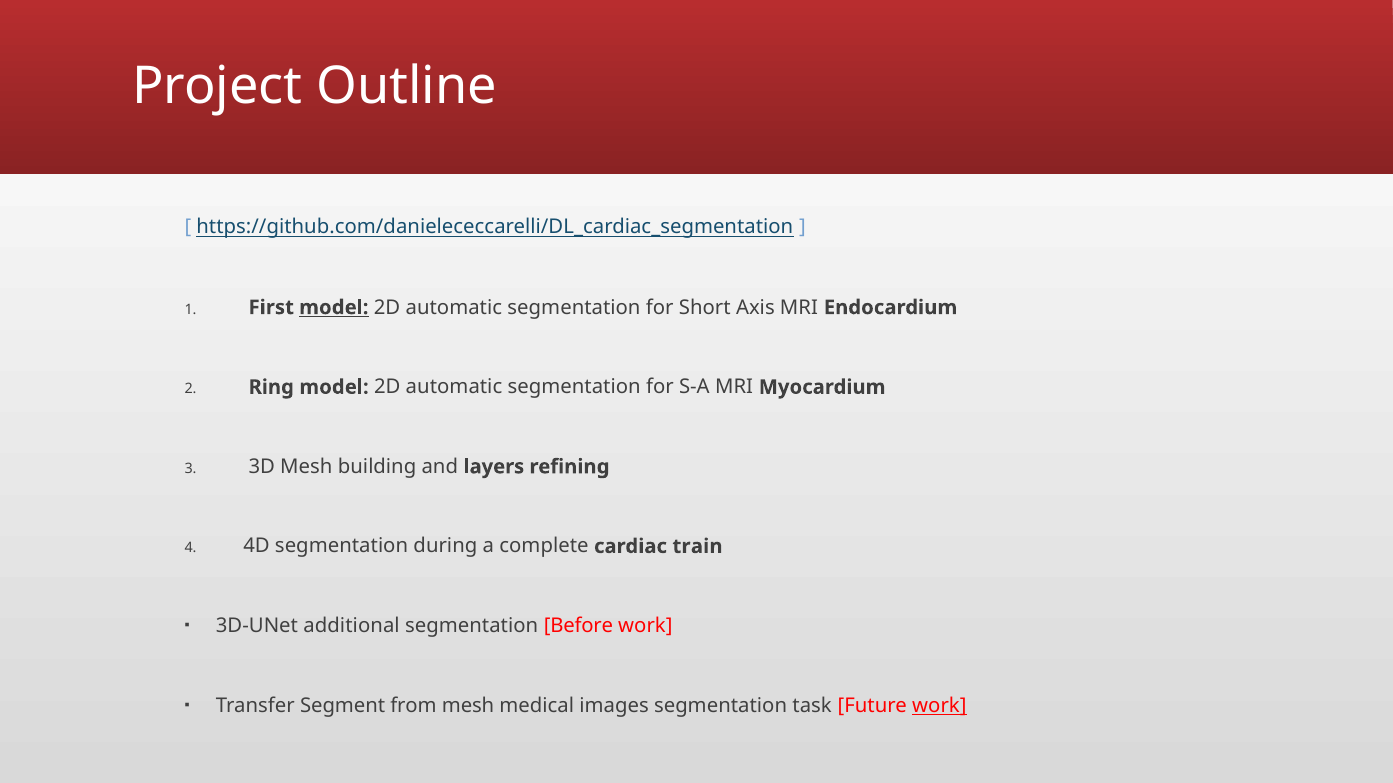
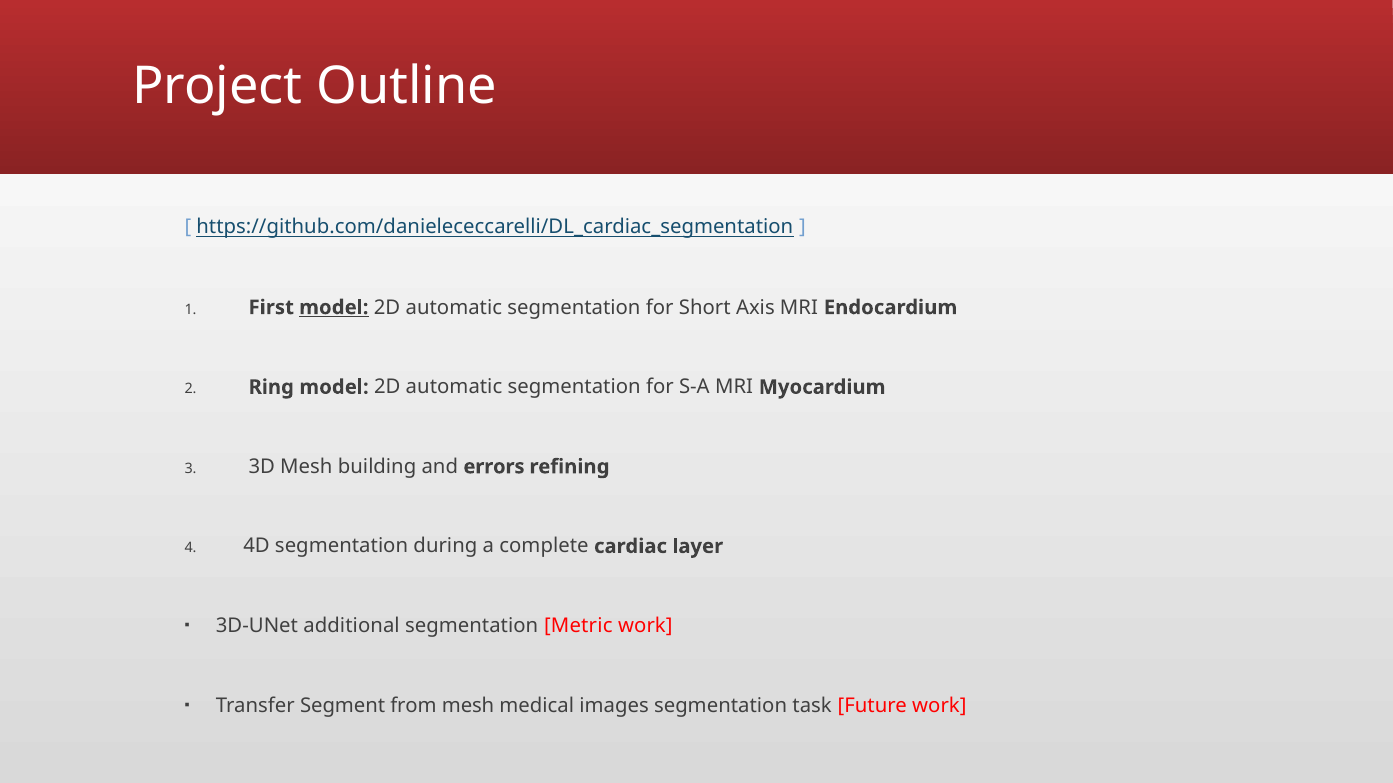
layers: layers -> errors (494, 467)
train: train -> layer (698, 547)
Before: Before -> Metric (578, 626)
work underline: present -> none (939, 706)
